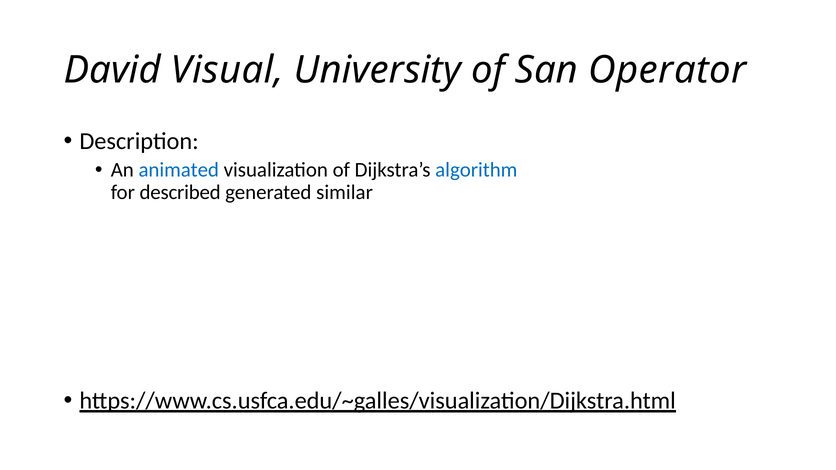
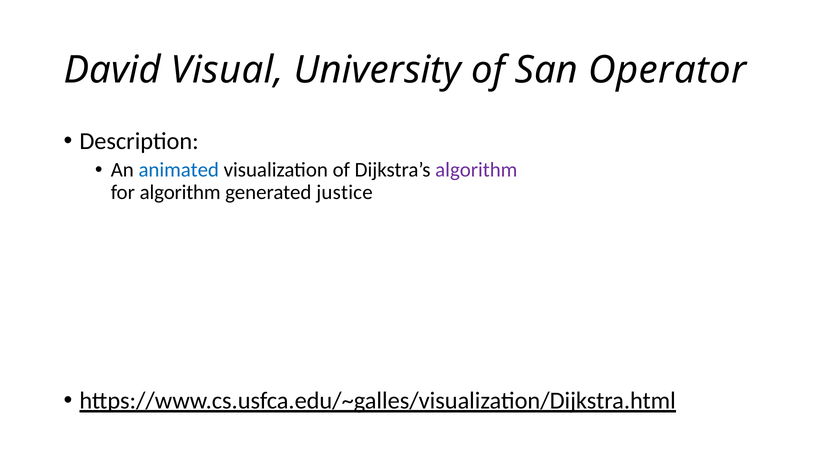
algorithm colour: blue -> purple (476, 170)
for described: described -> algorithm (180, 193)
similar: similar -> justice (344, 193)
